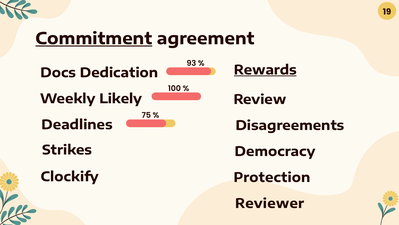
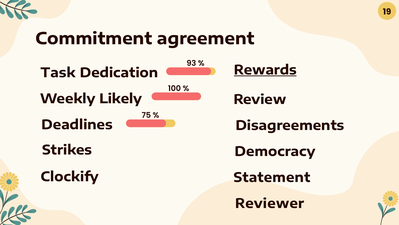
Commitment underline: present -> none (94, 39)
Docs: Docs -> Task (58, 73)
Protection: Protection -> Statement (272, 177)
